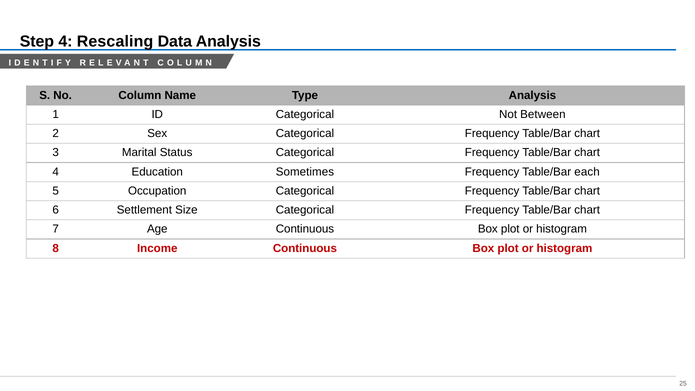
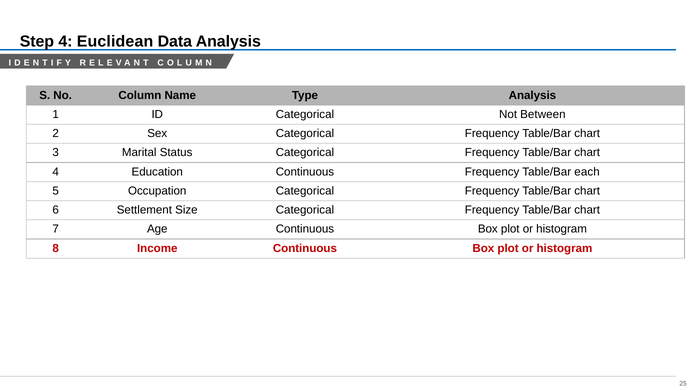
Rescaling: Rescaling -> Euclidean (115, 42)
Education Sometimes: Sometimes -> Continuous (305, 172)
